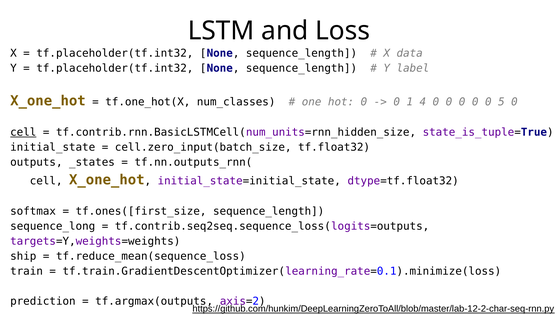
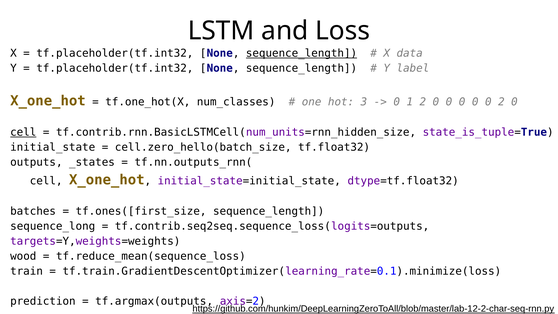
sequence_length underline: none -> present (301, 53)
hot 0: 0 -> 3 (364, 102)
1 4: 4 -> 2 (423, 102)
0 5: 5 -> 2 (501, 102)
cell.zero_input(batch_size: cell.zero_input(batch_size -> cell.zero_hello(batch_size (203, 147)
softmax: softmax -> batches (33, 211)
ship: ship -> wood (23, 256)
